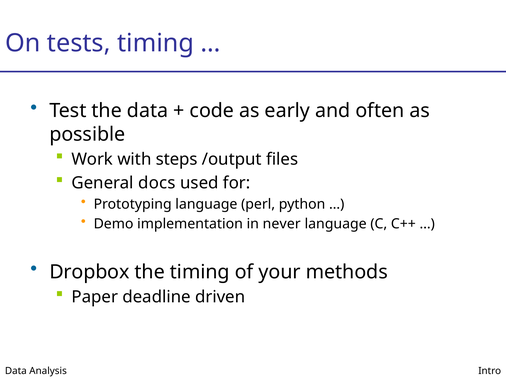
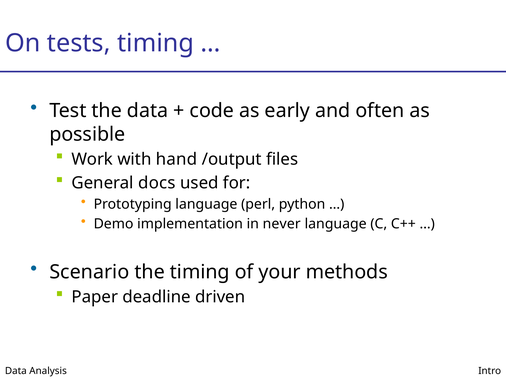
steps: steps -> hand (177, 160)
Dropbox: Dropbox -> Scenario (89, 272)
